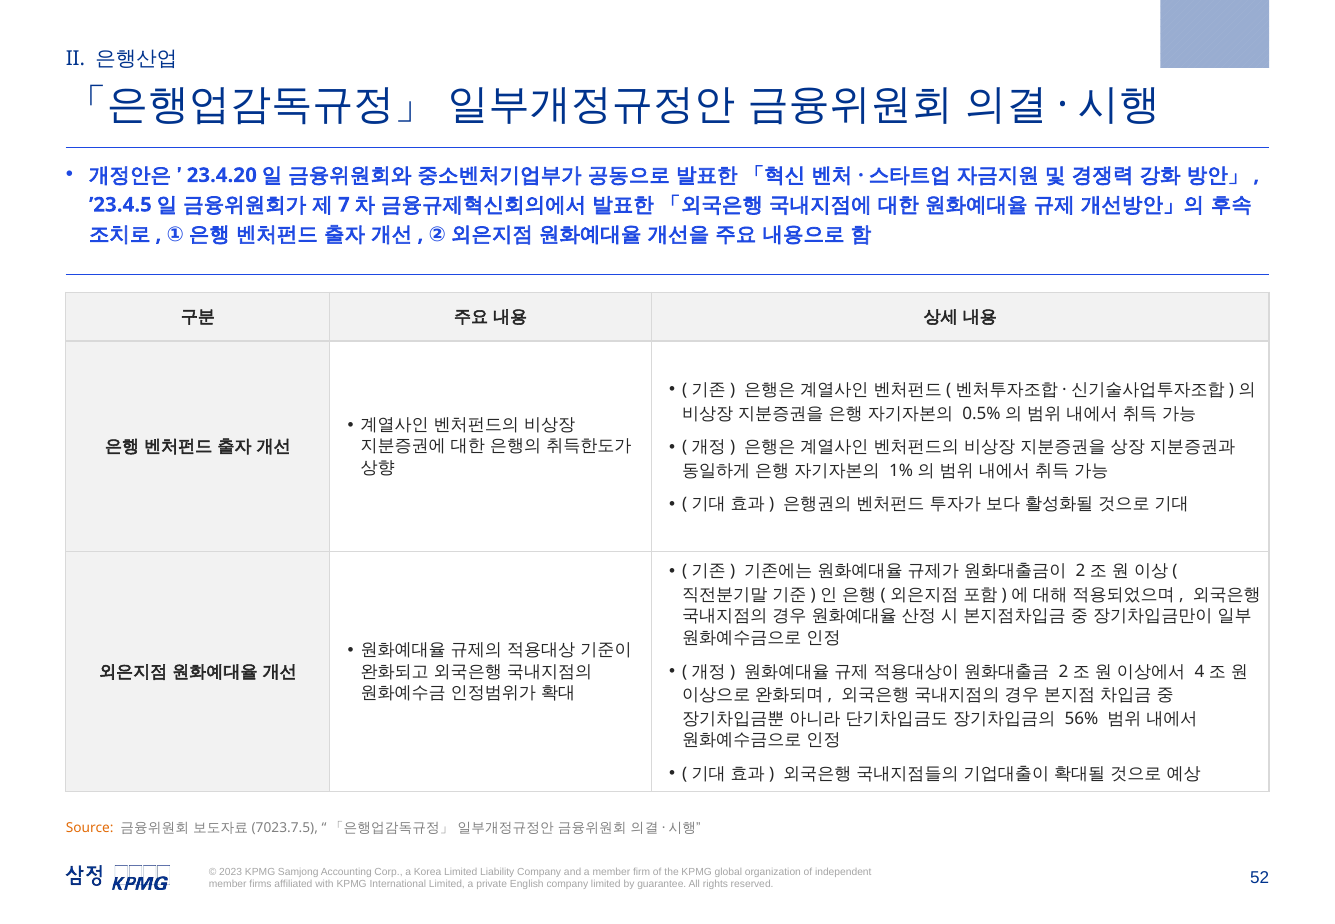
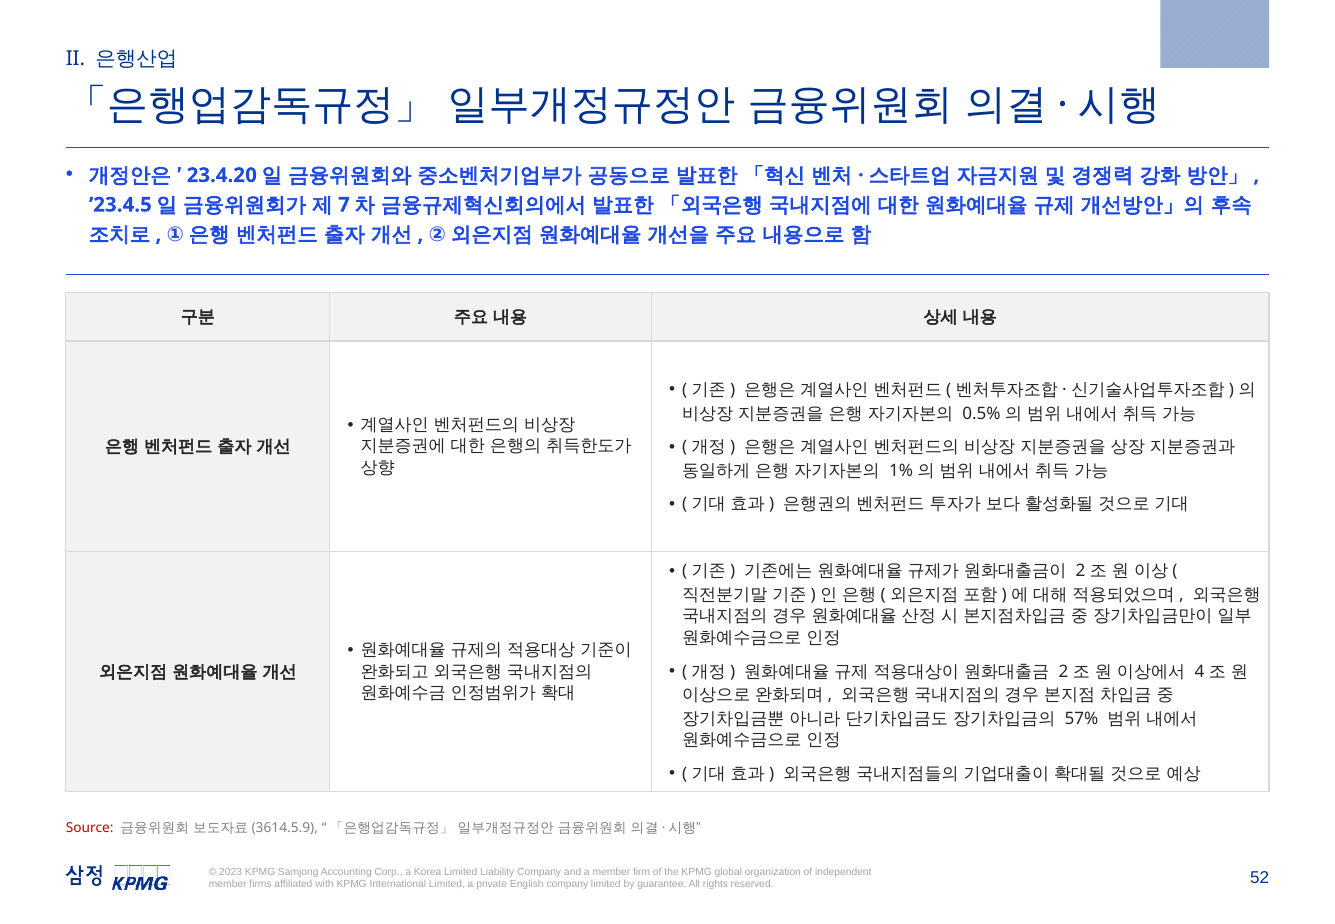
56%: 56% -> 57% (1082, 719)
Source colour: orange -> red (90, 828)
7023.7.5: 7023.7.5 -> 3614.5.9 (285, 828)
